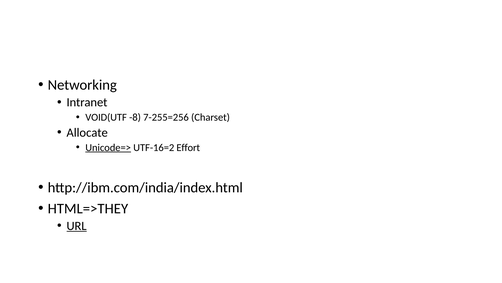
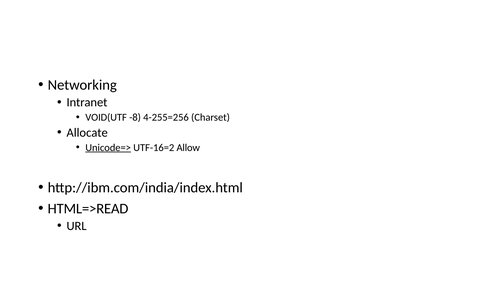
7-255=256: 7-255=256 -> 4-255=256 (166, 117)
Effort: Effort -> Allow (188, 147)
HTML=>THEY: HTML=>THEY -> HTML=>READ (88, 208)
URL underline: present -> none (77, 225)
